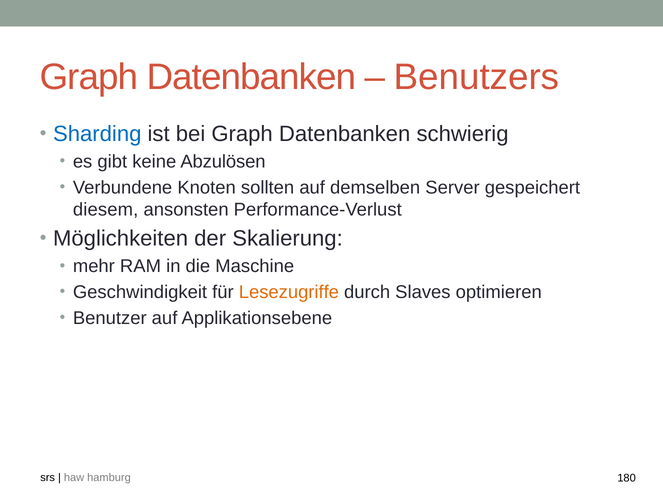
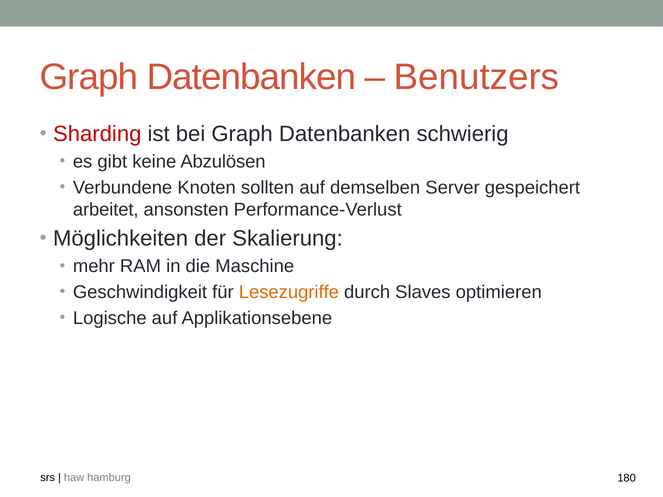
Sharding colour: blue -> red (97, 134)
diesem: diesem -> arbeitet (106, 210)
Benutzer: Benutzer -> Logische (110, 318)
